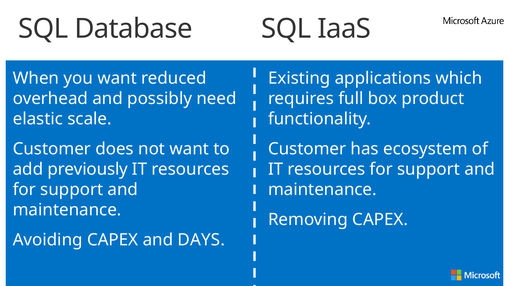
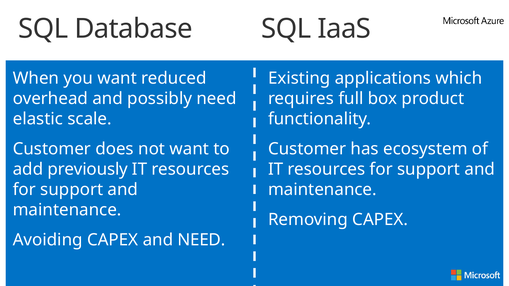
and DAYS: DAYS -> NEED (201, 240)
